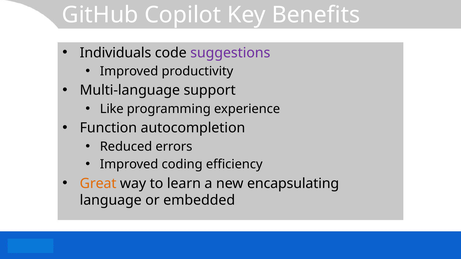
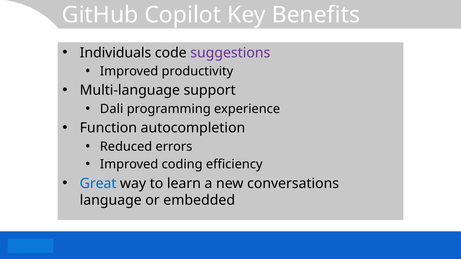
Like: Like -> Dali (112, 109)
Great colour: orange -> blue (98, 184)
encapsulating: encapsulating -> conversations (293, 184)
